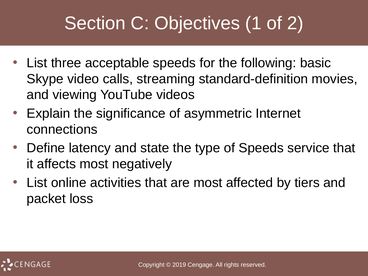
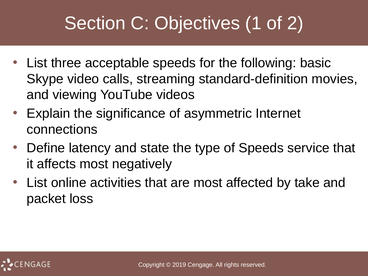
tiers: tiers -> take (307, 183)
